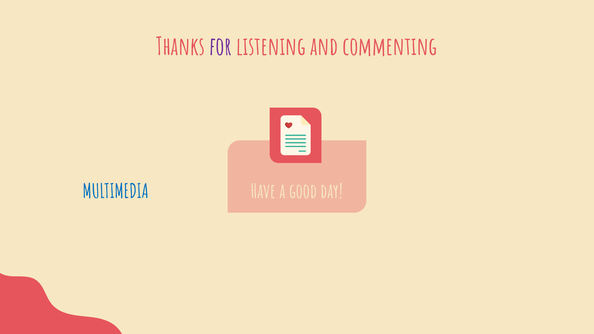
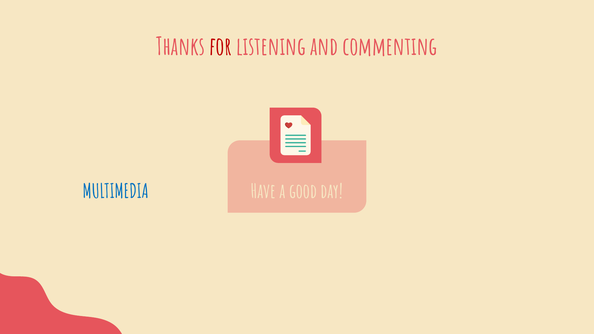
for colour: purple -> red (221, 47)
